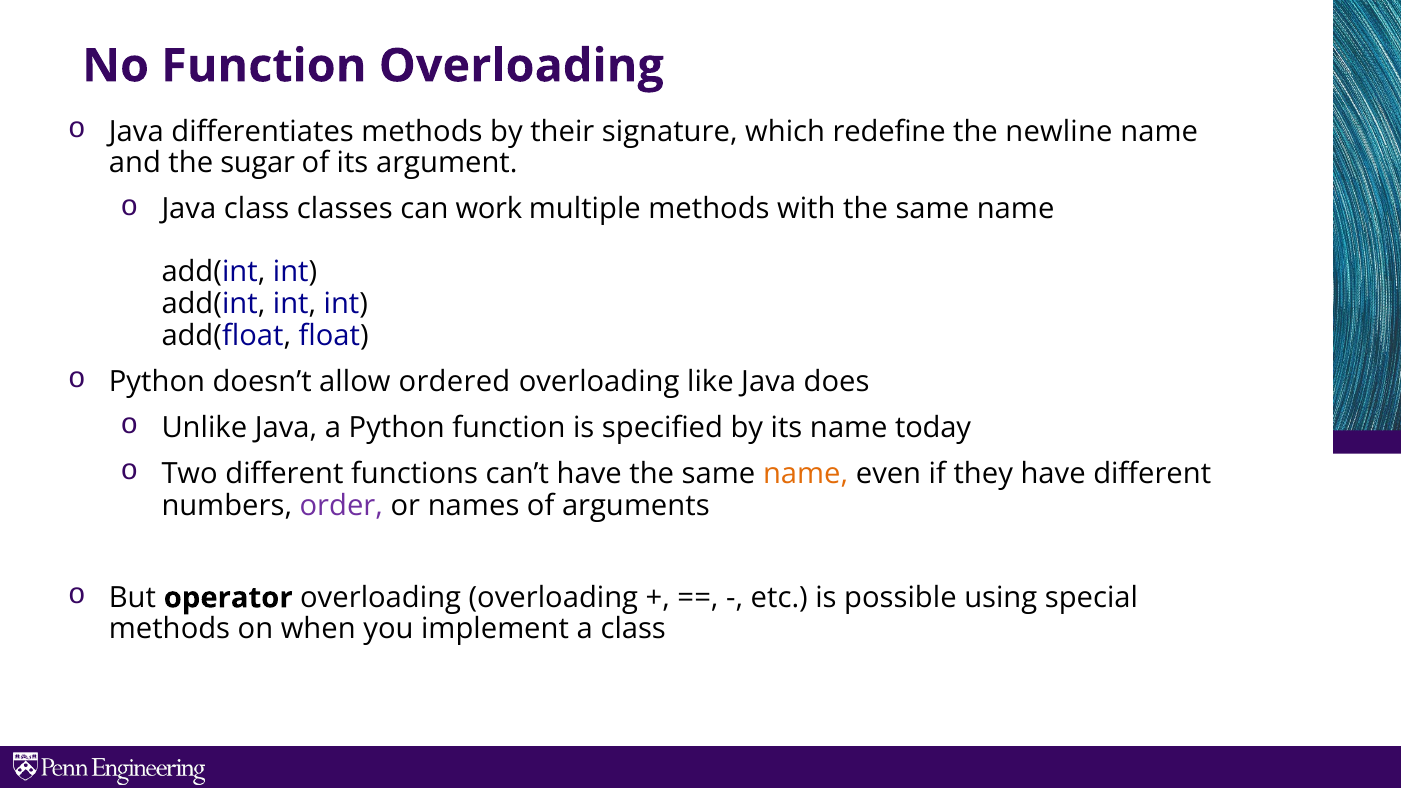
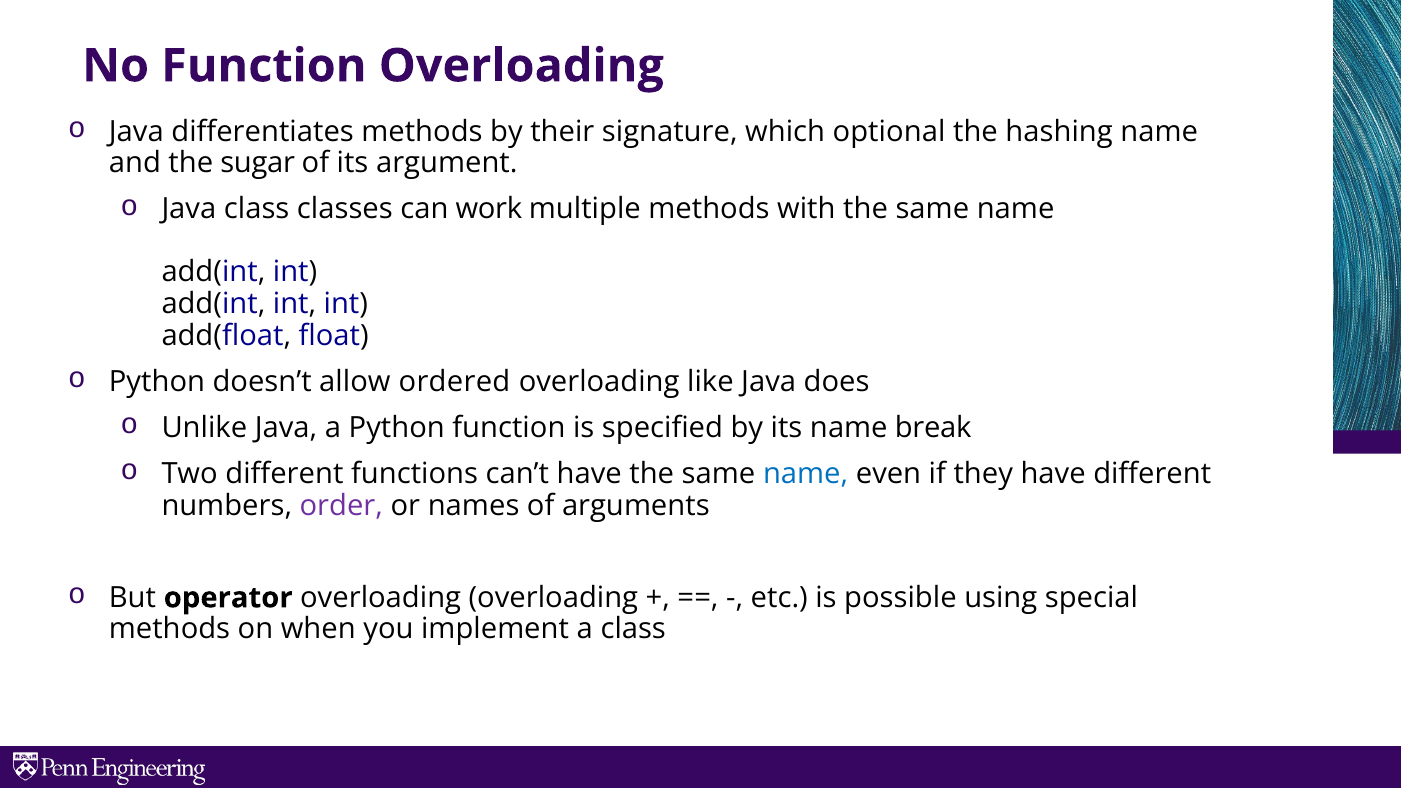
redefine: redefine -> optional (889, 131)
newline: newline -> hashing (1059, 131)
today: today -> break (933, 428)
name colour: orange -> blue (806, 474)
